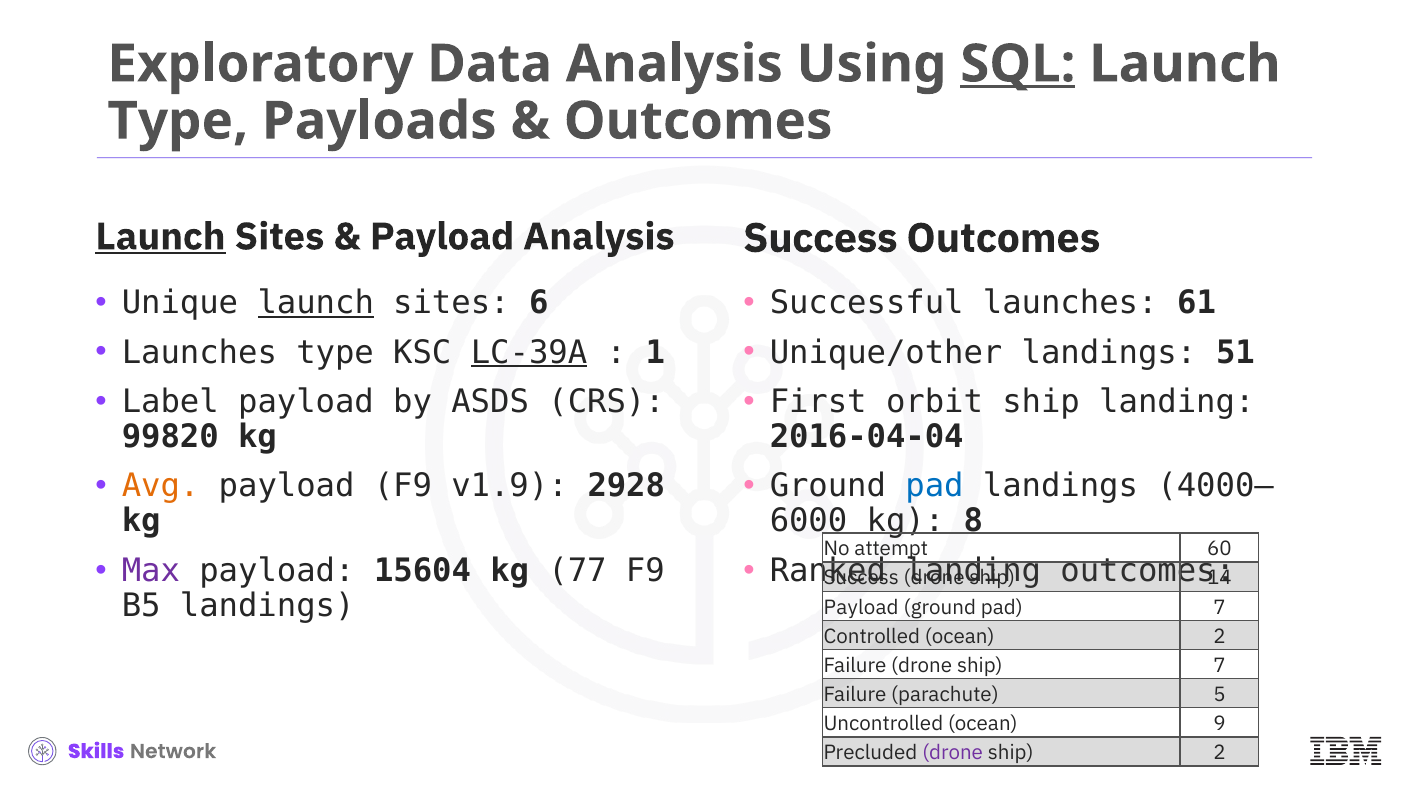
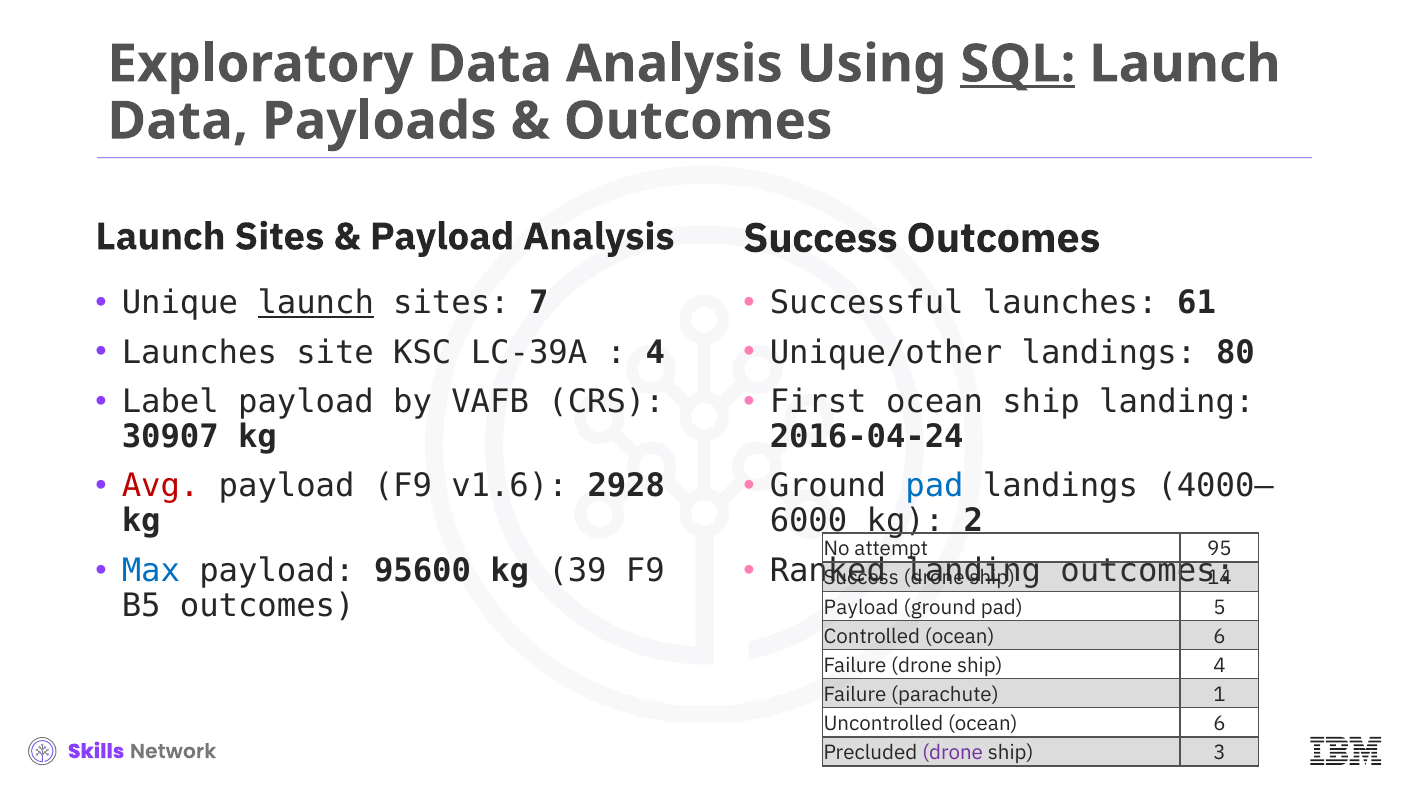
Type: Type -> Data (178, 121)
Launch underline: present -> none (160, 237)
6: 6 -> 7 (539, 303)
Launches type: type -> site (335, 352)
LC-39A underline: present -> none (529, 352)
1: 1 -> 4 (655, 352)
51: 51 -> 80 (1235, 352)
ASDS: ASDS -> VAFB (490, 402)
First orbit: orbit -> ocean (935, 402)
99820: 99820 -> 30907 (170, 437)
2016-04-04: 2016-04-04 -> 2016-04-24 (867, 437)
Avg colour: orange -> red (161, 486)
v1.9: v1.9 -> v1.6 (510, 486)
8: 8 -> 2 (973, 521)
60: 60 -> 95 (1219, 549)
Max colour: purple -> blue (151, 570)
15604: 15604 -> 95600 (423, 570)
77: 77 -> 39 (578, 570)
B5 landings: landings -> outcomes (267, 605)
pad 7: 7 -> 5 (1219, 607)
Controlled ocean 2: 2 -> 6 (1219, 636)
ship 7: 7 -> 4 (1219, 665)
5: 5 -> 1 (1219, 694)
Uncontrolled ocean 9: 9 -> 6 (1219, 723)
ship 2: 2 -> 3 (1219, 753)
